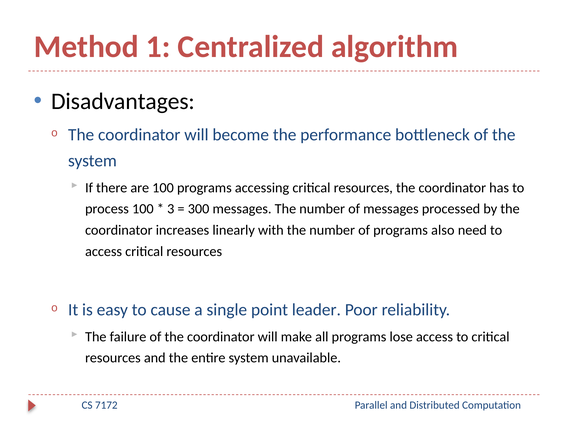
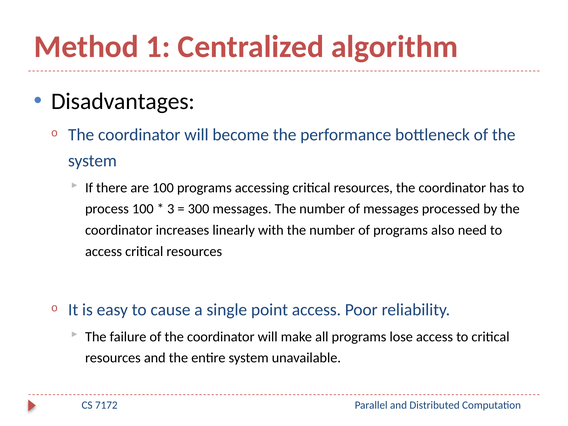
point leader: leader -> access (316, 310)
